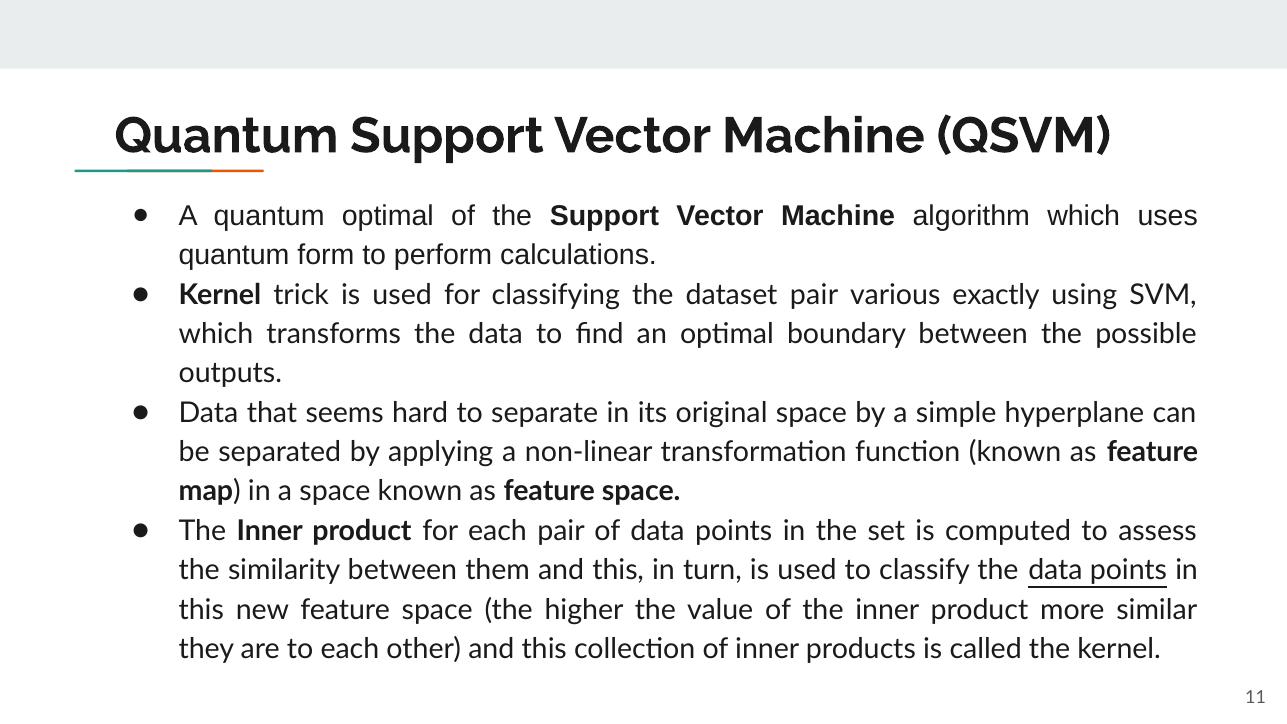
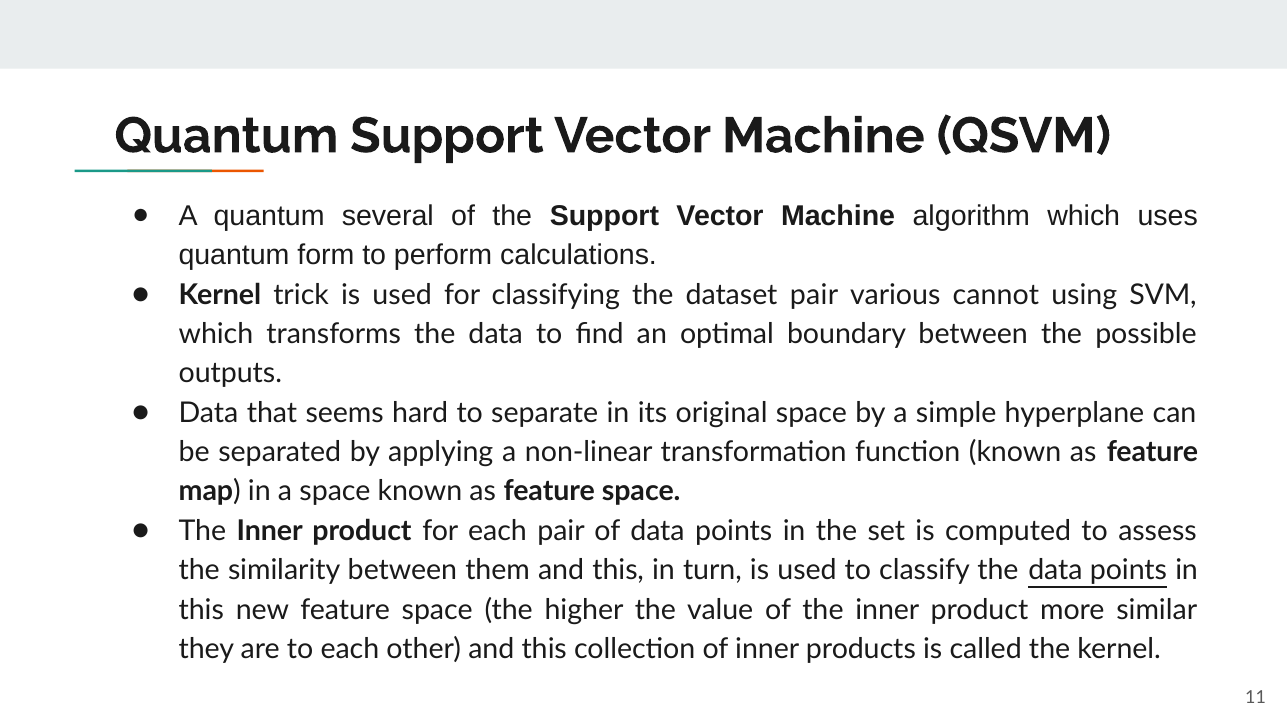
quantum optimal: optimal -> several (388, 216)
exactly: exactly -> cannot (996, 295)
